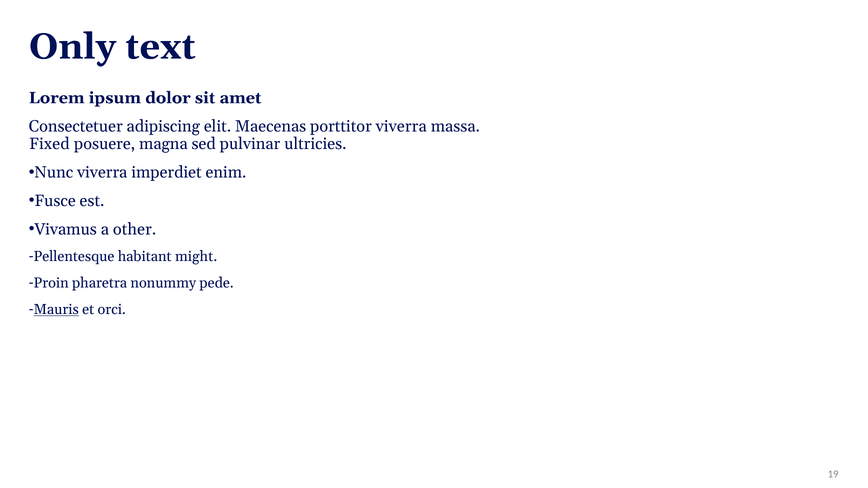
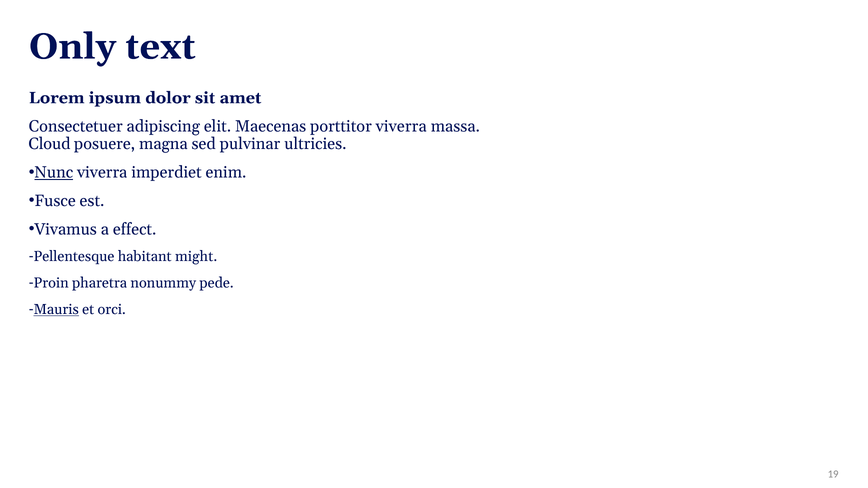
Fixed: Fixed -> Cloud (50, 144)
Nunc underline: none -> present (54, 172)
other: other -> effect (135, 229)
